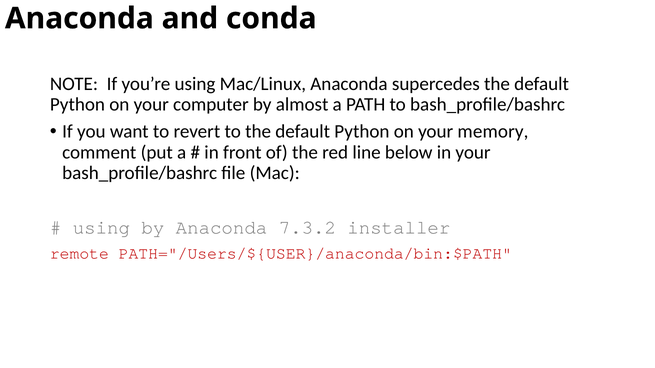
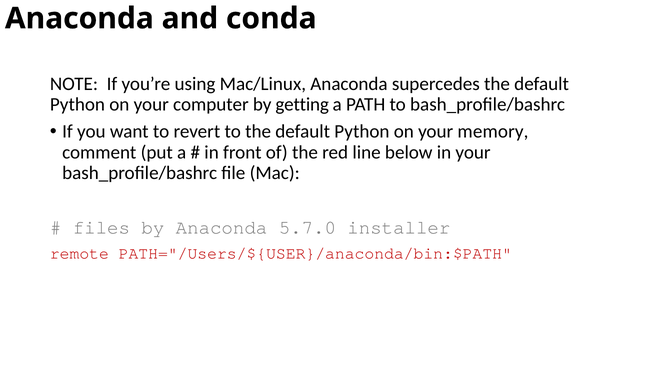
almost: almost -> getting (302, 104)
using: using -> files (101, 228)
7.3.2: 7.3.2 -> 5.7.0 (307, 228)
